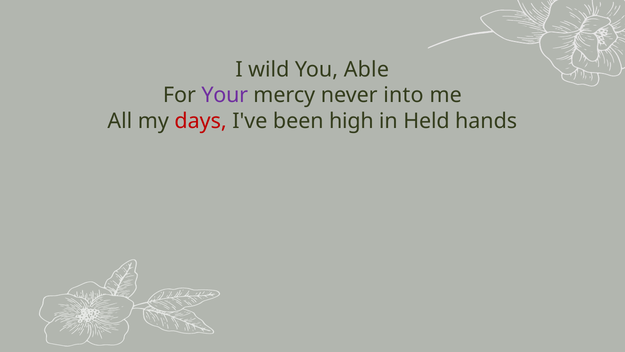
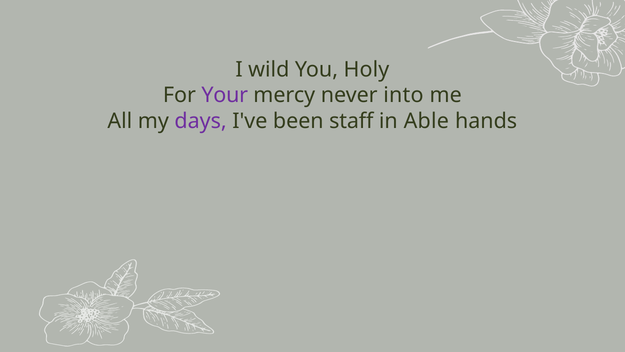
Able: Able -> Holy (366, 69)
days colour: red -> purple (201, 121)
high: high -> staff (351, 121)
Held: Held -> Able (426, 121)
